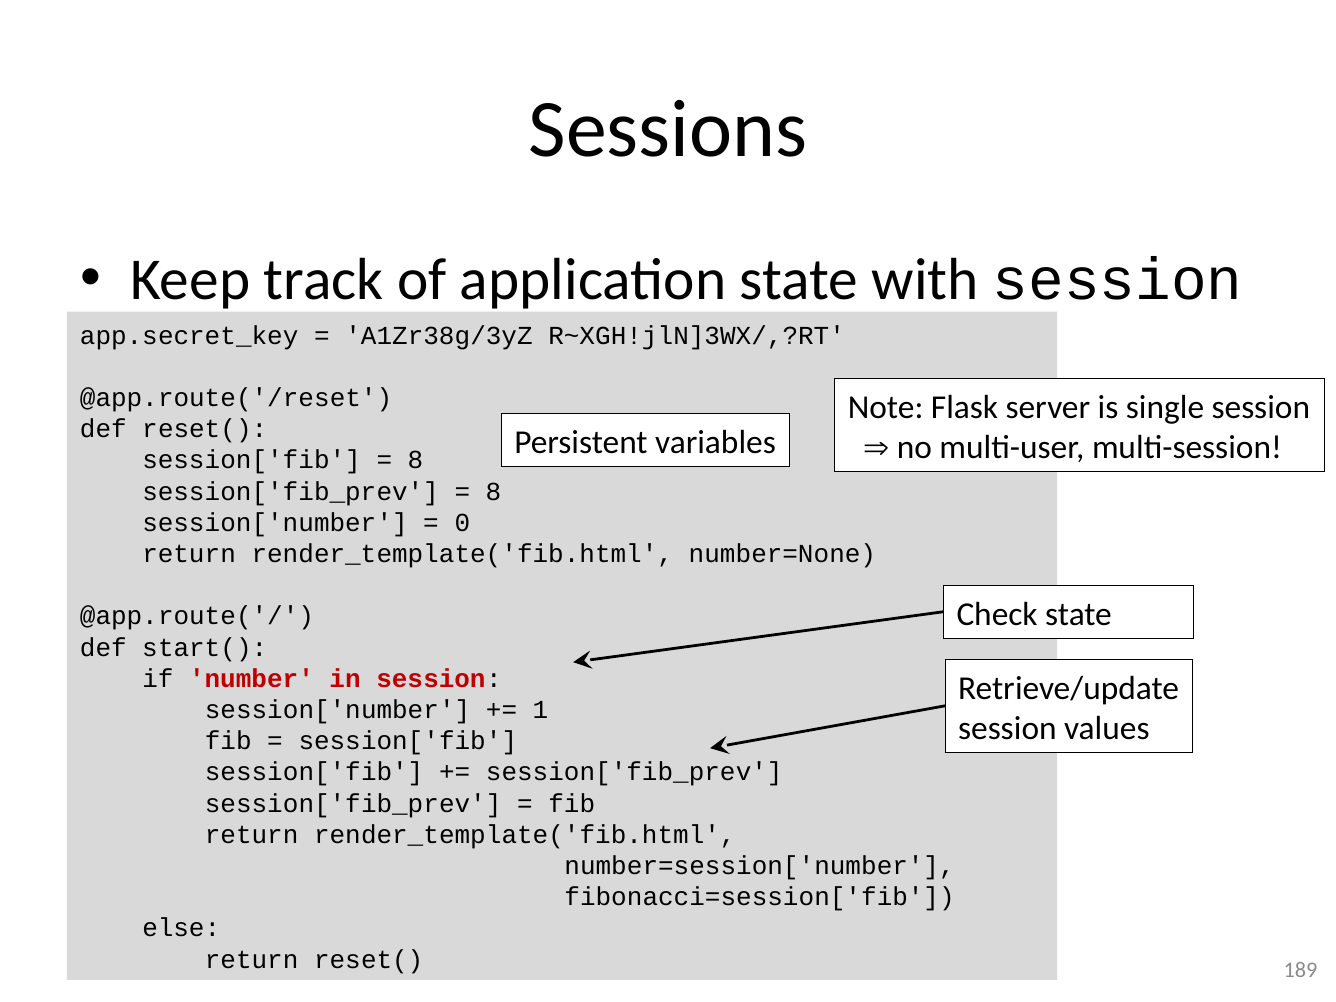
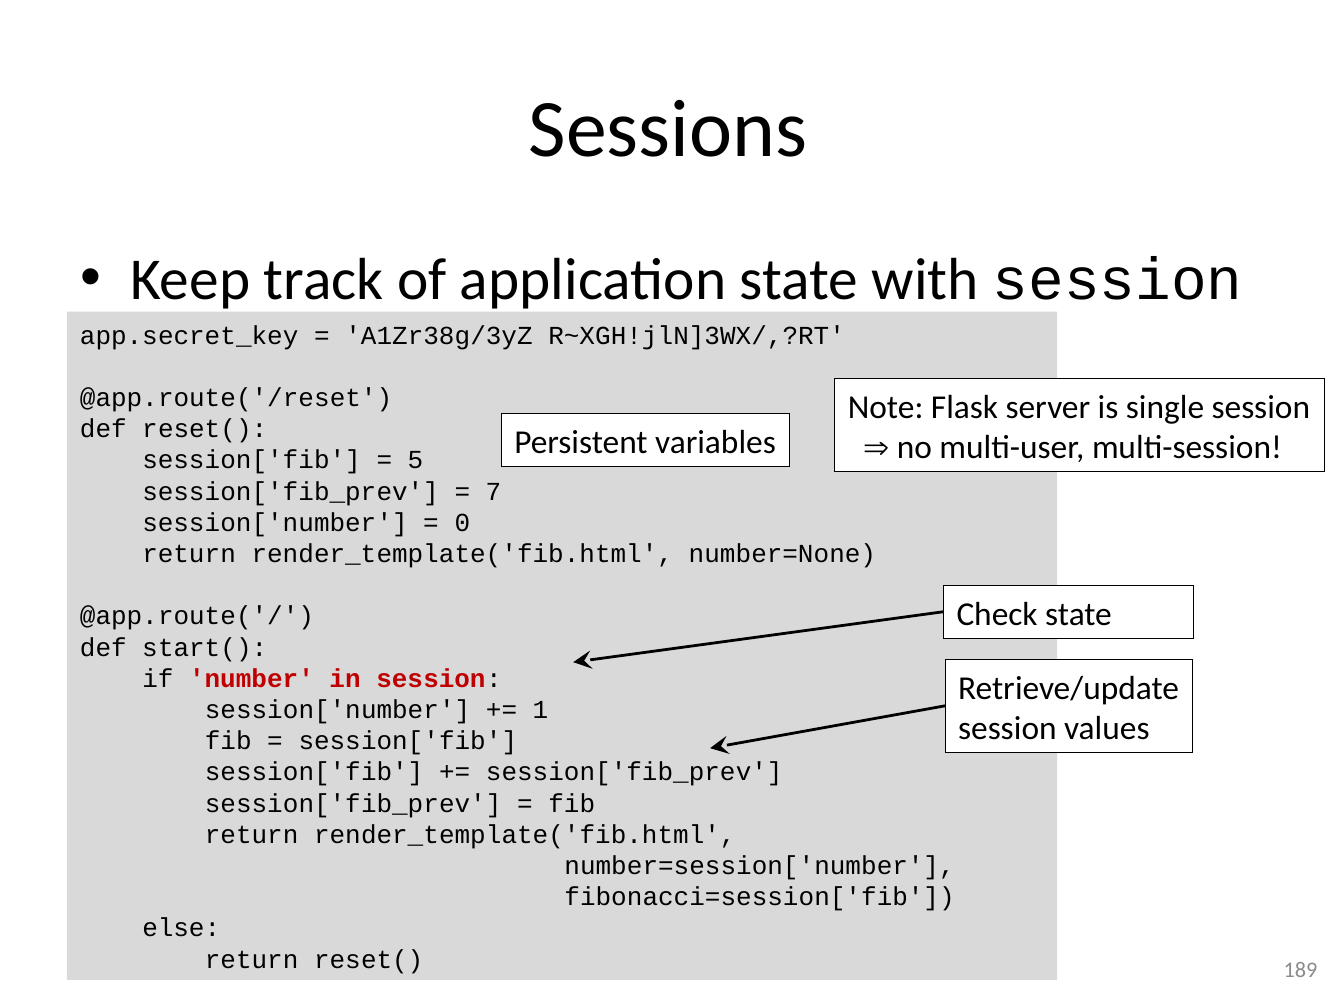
8: 8 -> 5 (415, 460)
8: 8 -> 7 (493, 492)
